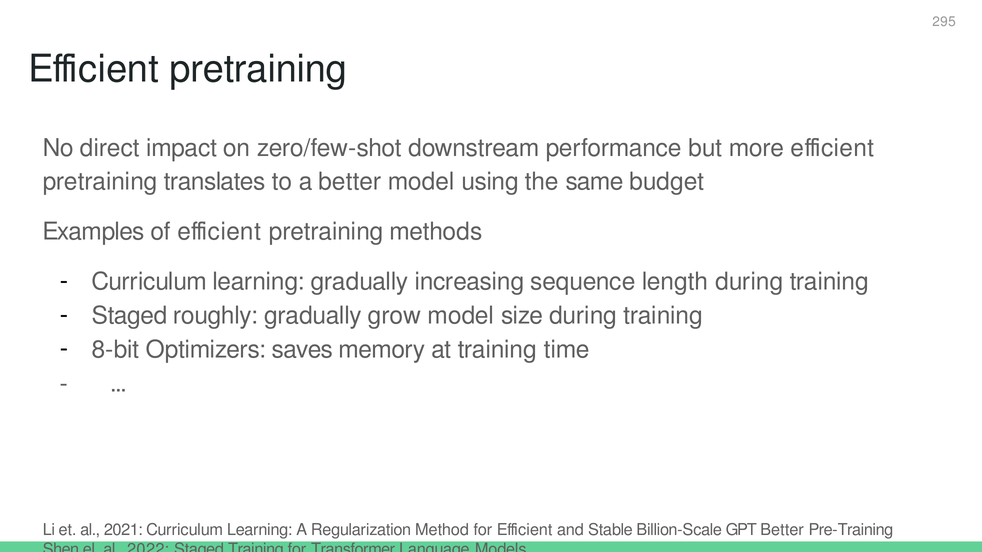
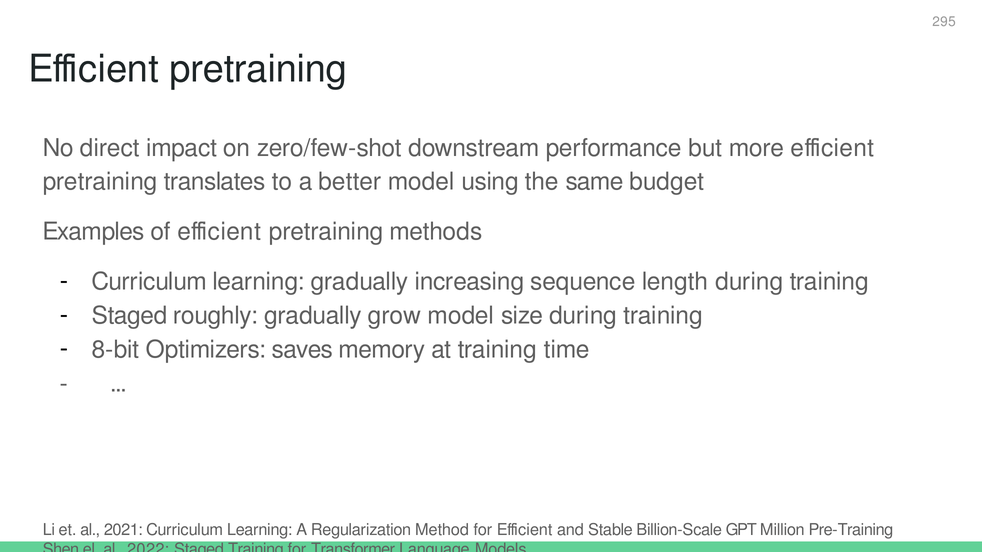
GPT Better: Better -> Million (782, 530)
